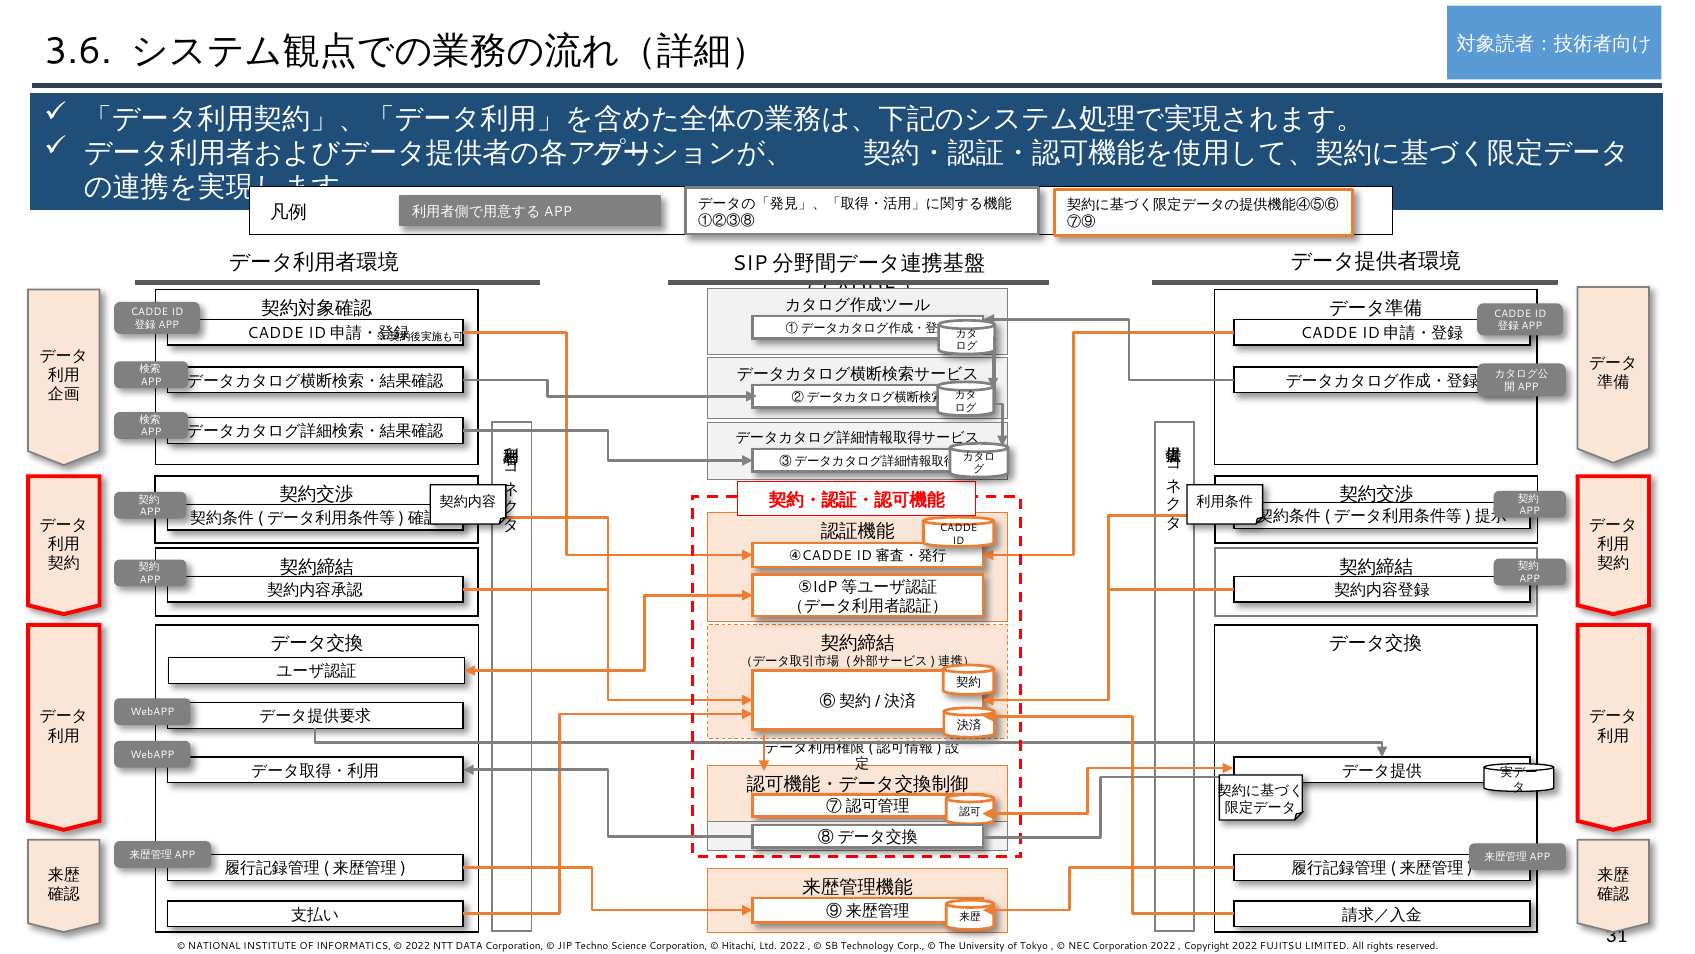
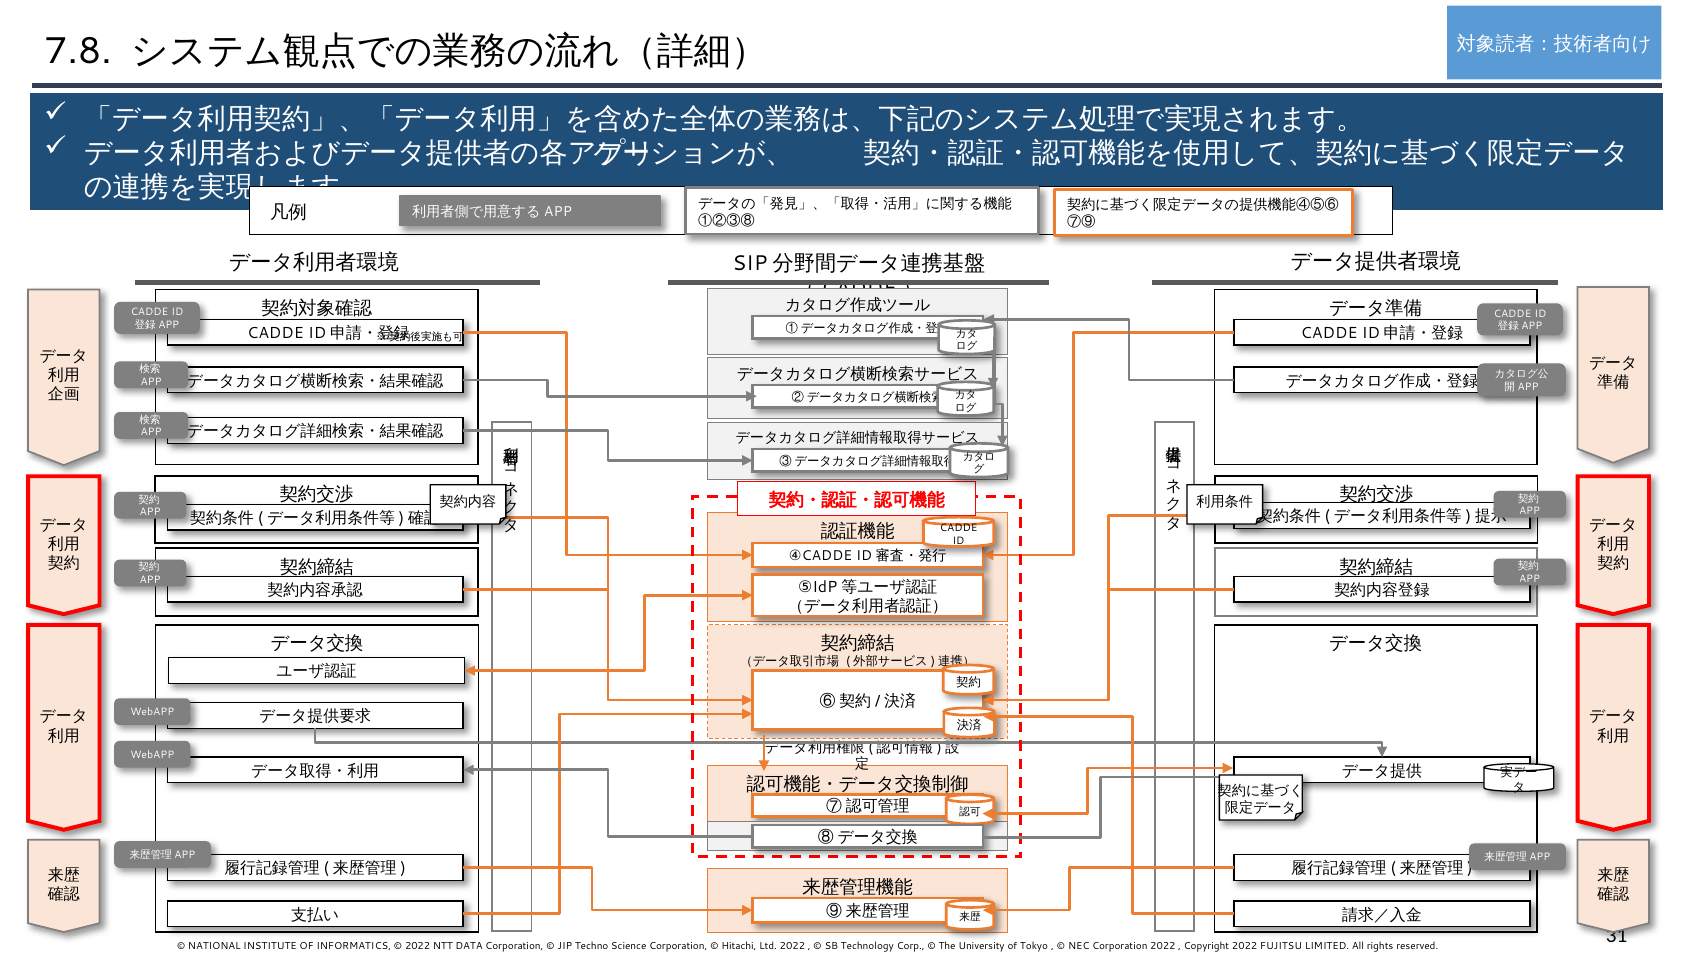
3.6: 3.6 -> 7.8 (78, 51)
